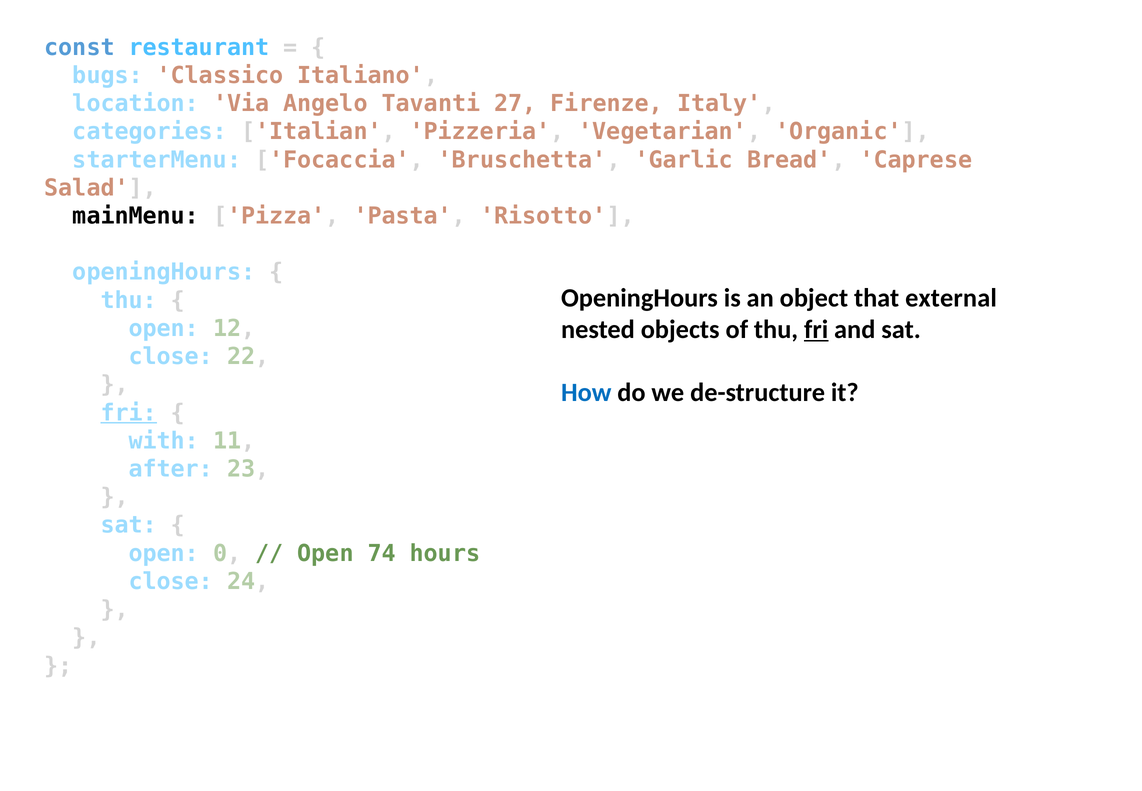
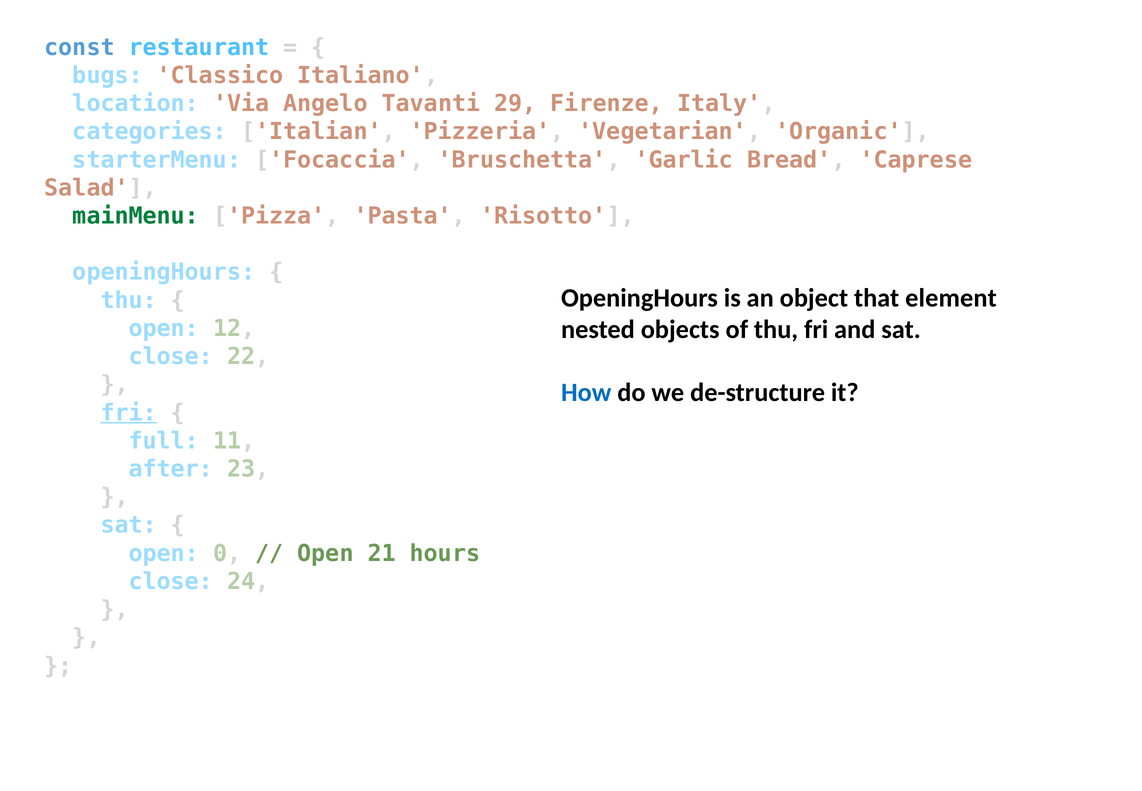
27: 27 -> 29 (515, 104)
mainMenu colour: black -> green (136, 216)
external: external -> element (951, 298)
fri underline: present -> none (816, 329)
with: with -> full (164, 441)
74: 74 -> 21 (382, 553)
